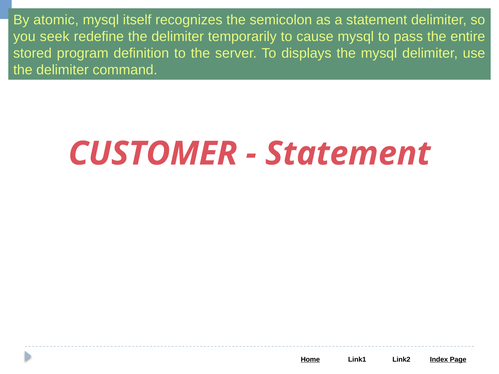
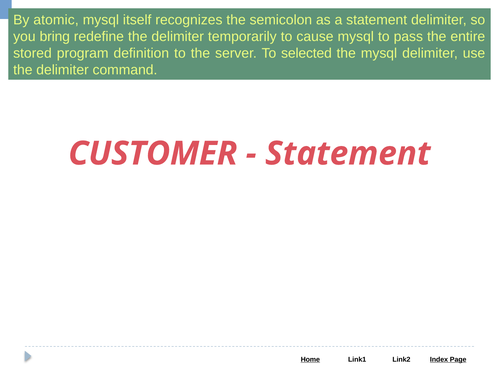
seek: seek -> bring (55, 37)
displays: displays -> selected (306, 53)
